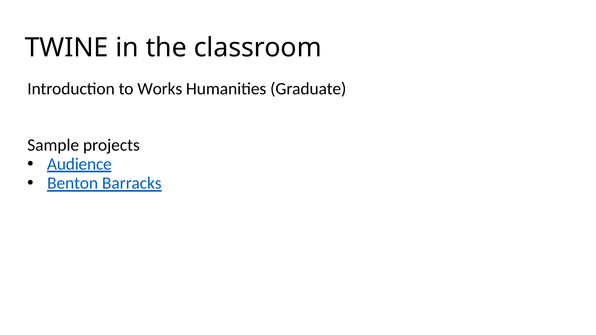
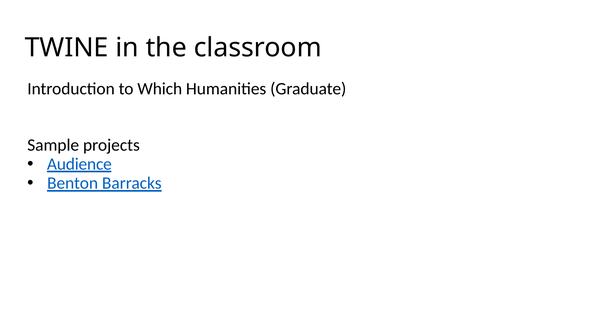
Works: Works -> Which (160, 89)
